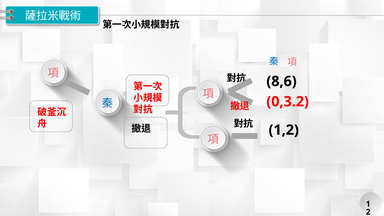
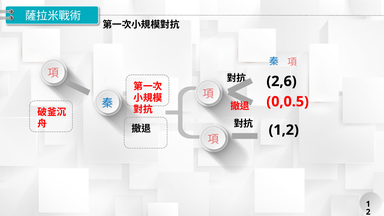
8,6: 8,6 -> 2,6 (282, 81)
0,3.2: 0,3.2 -> 0,0.5 (288, 102)
